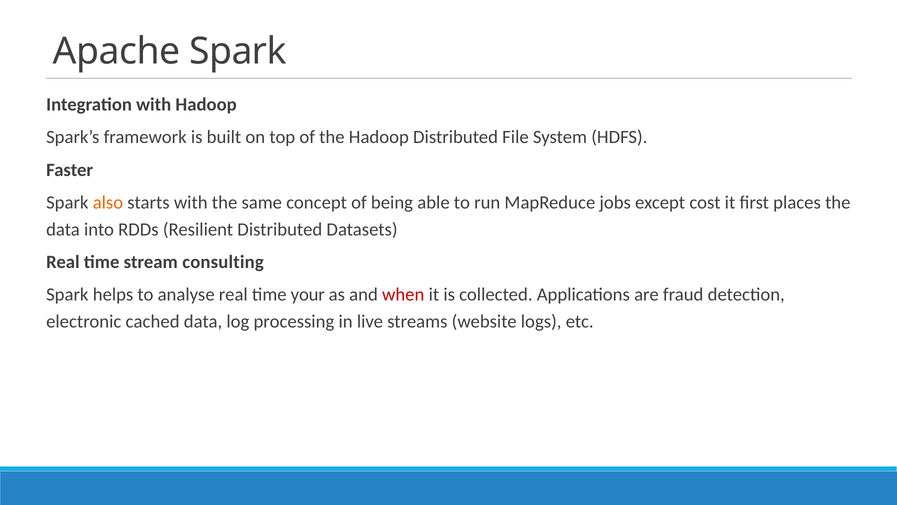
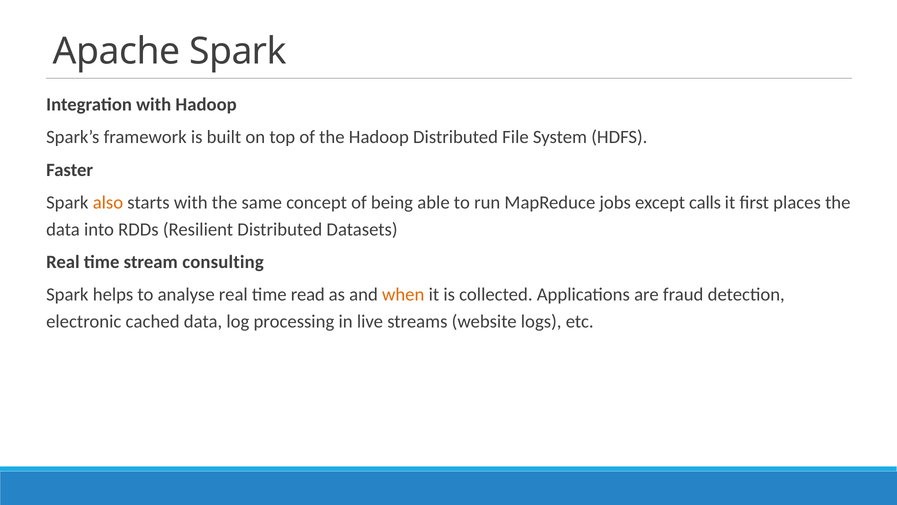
cost: cost -> calls (705, 202)
your: your -> read (308, 294)
when colour: red -> orange (403, 294)
